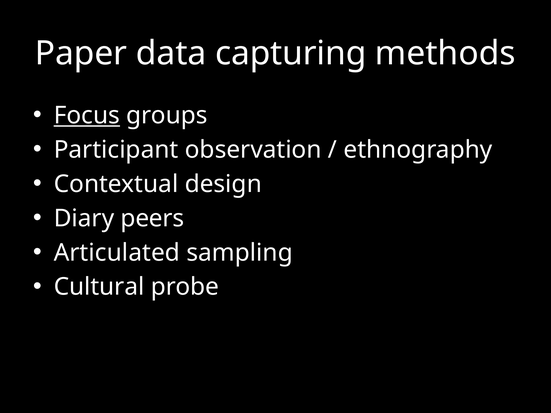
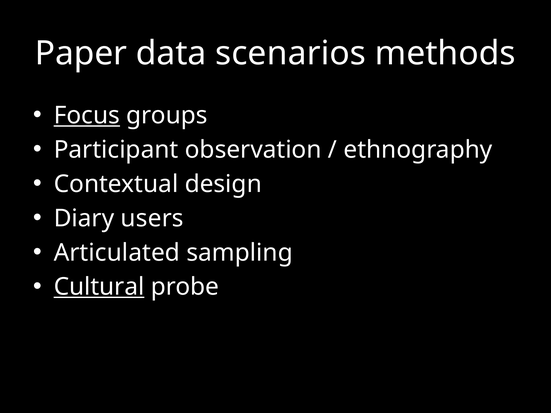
capturing: capturing -> scenarios (291, 53)
peers: peers -> users (152, 218)
Cultural underline: none -> present (99, 287)
